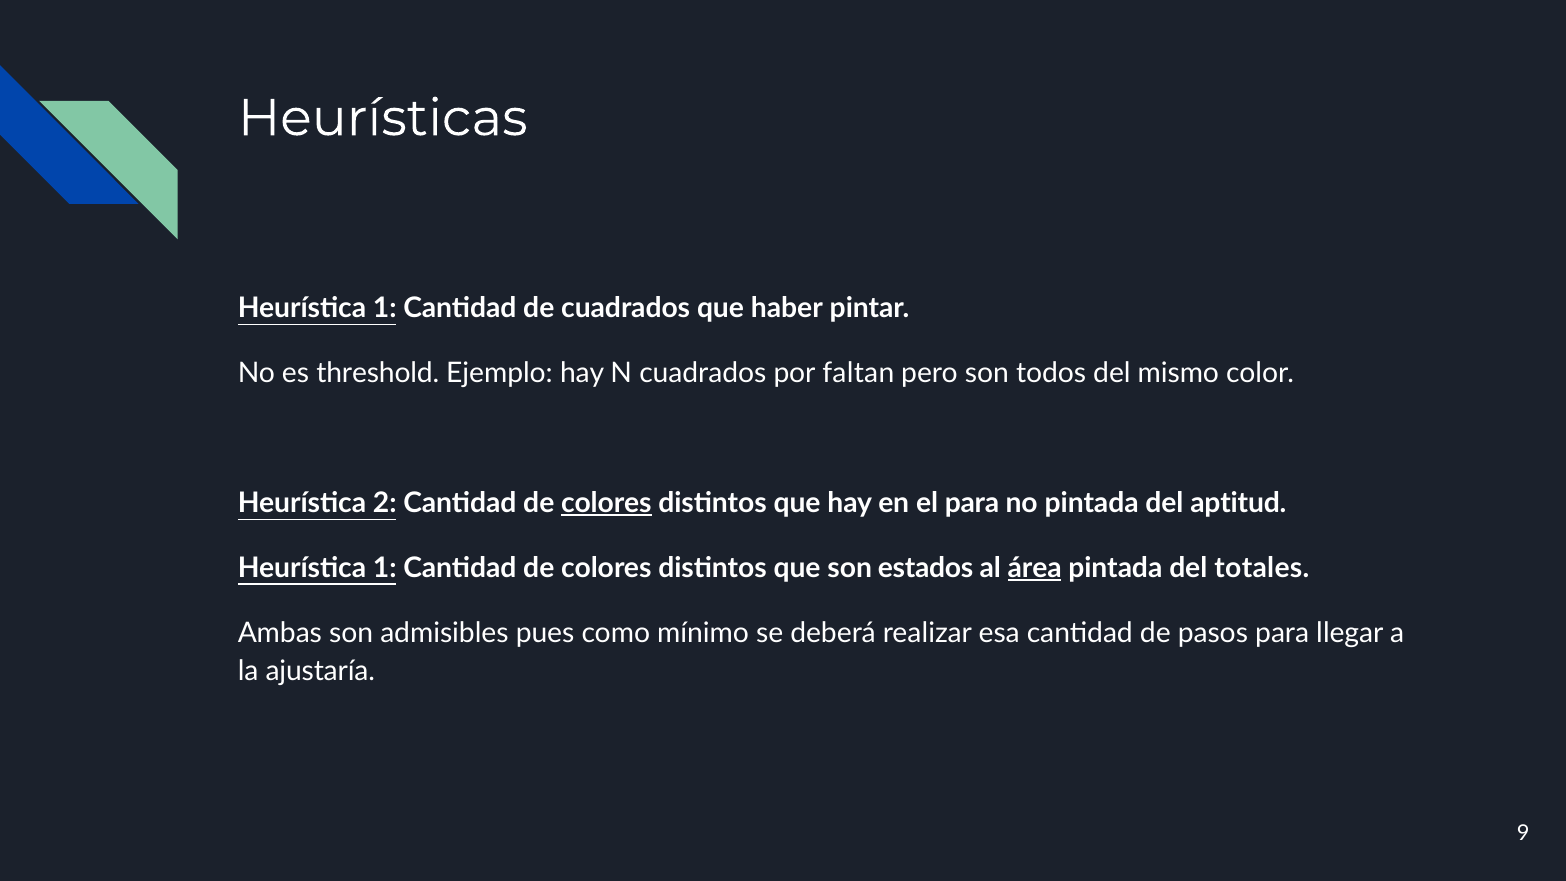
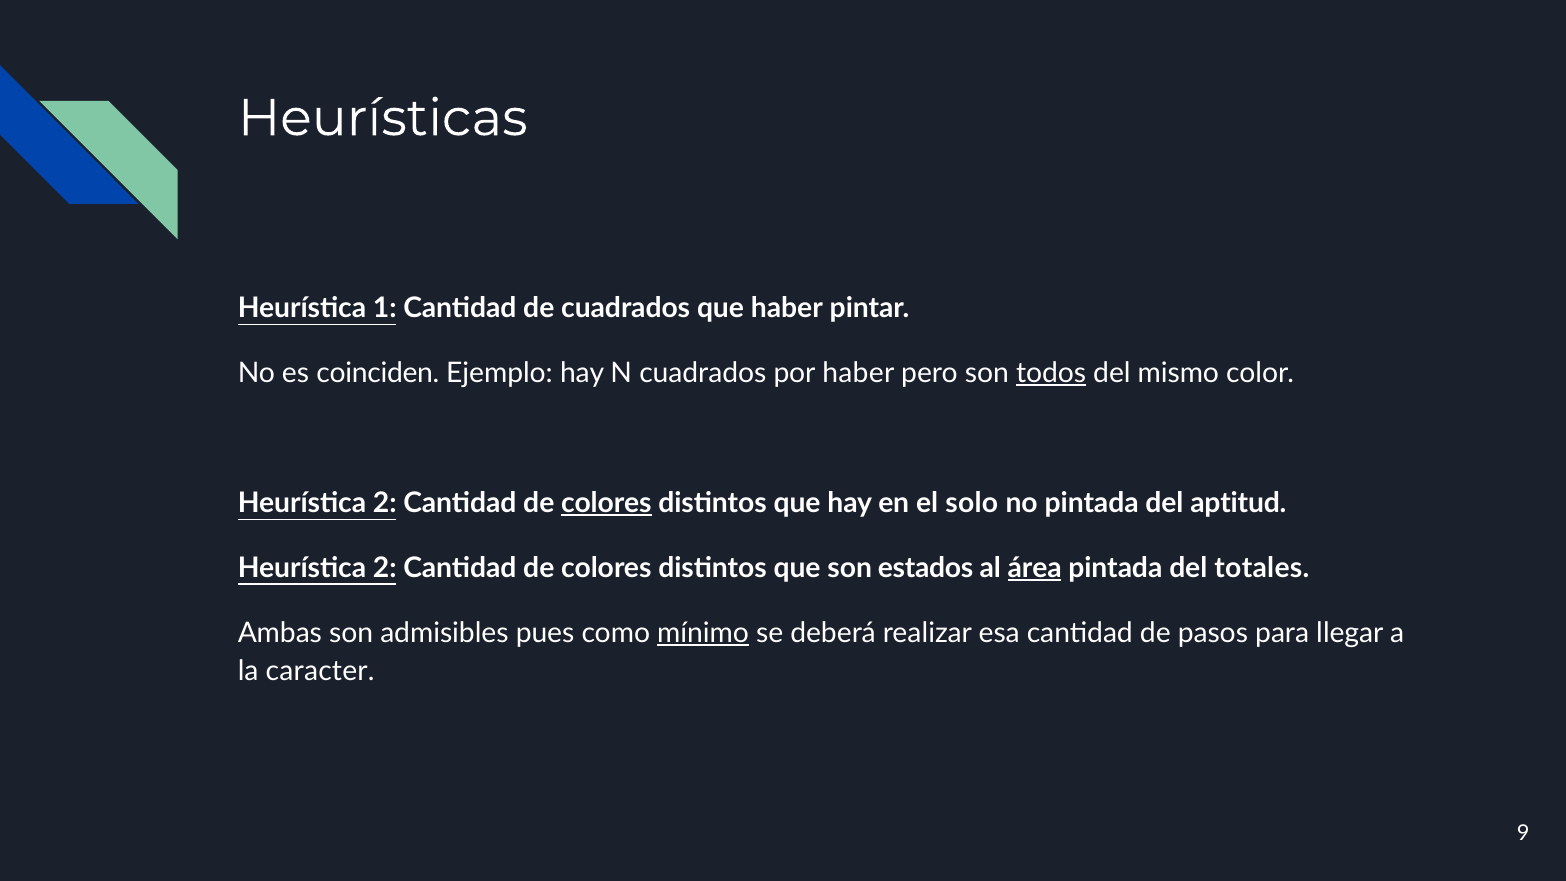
threshold: threshold -> coinciden (378, 373)
por faltan: faltan -> haber (858, 373)
todos underline: none -> present (1051, 373)
el para: para -> solo (972, 503)
1: 1 -> 2 (385, 568)
mínimo underline: none -> present (703, 633)
ajustaría: ajustaría -> caracter (320, 671)
